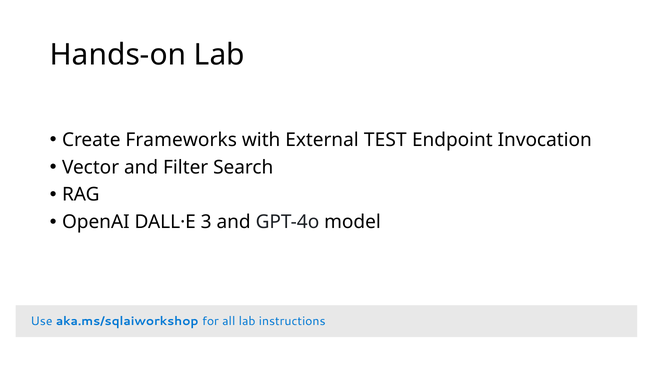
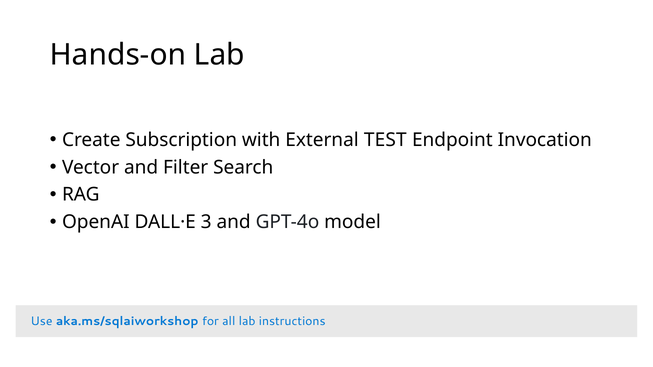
Frameworks: Frameworks -> Subscription (181, 140)
